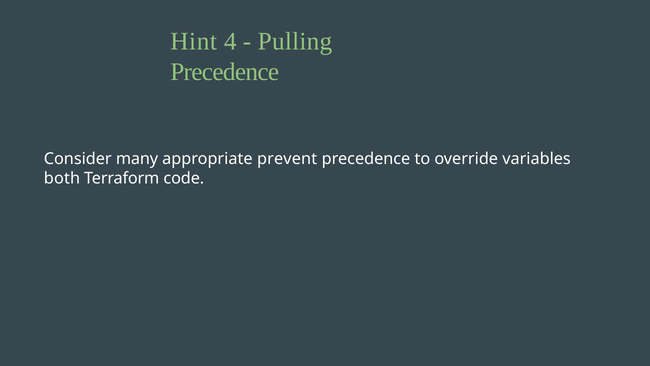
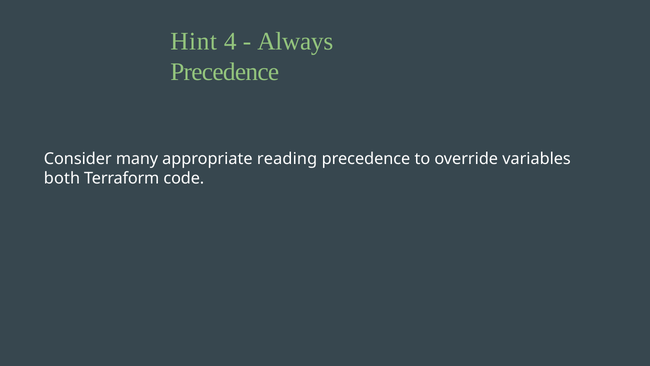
Pulling: Pulling -> Always (295, 41)
prevent: prevent -> reading (287, 159)
